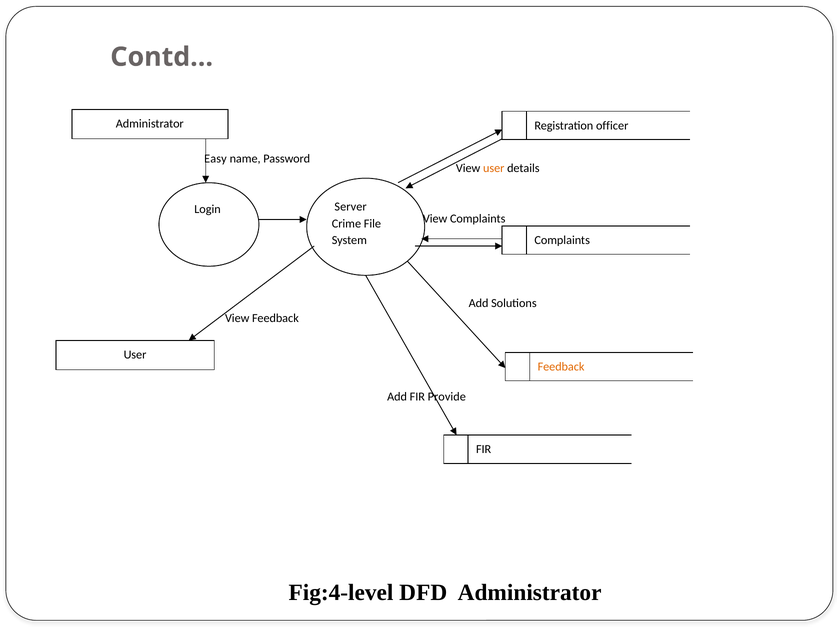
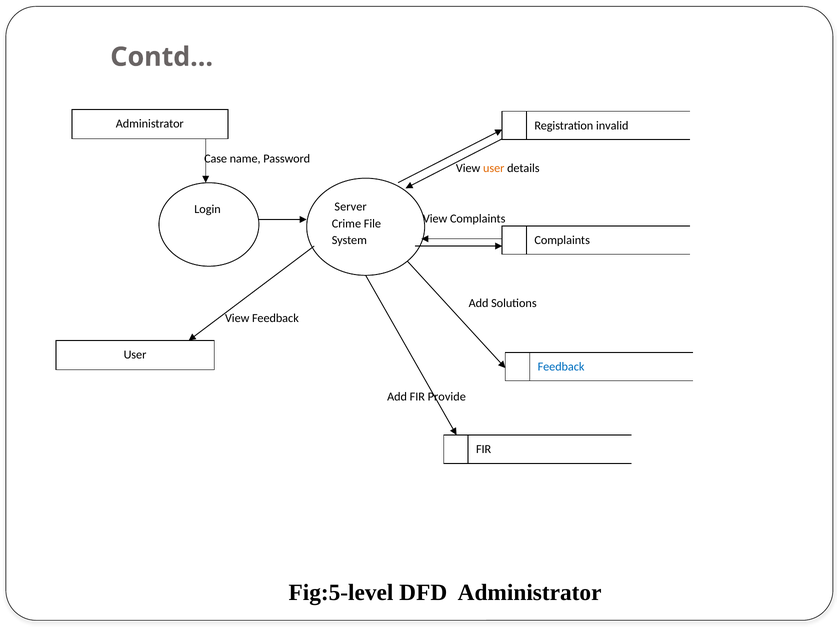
officer: officer -> invalid (612, 126)
Easy: Easy -> Case (216, 159)
Feedback colour: orange -> blue (561, 367)
Fig:4-level: Fig:4-level -> Fig:5-level (341, 593)
